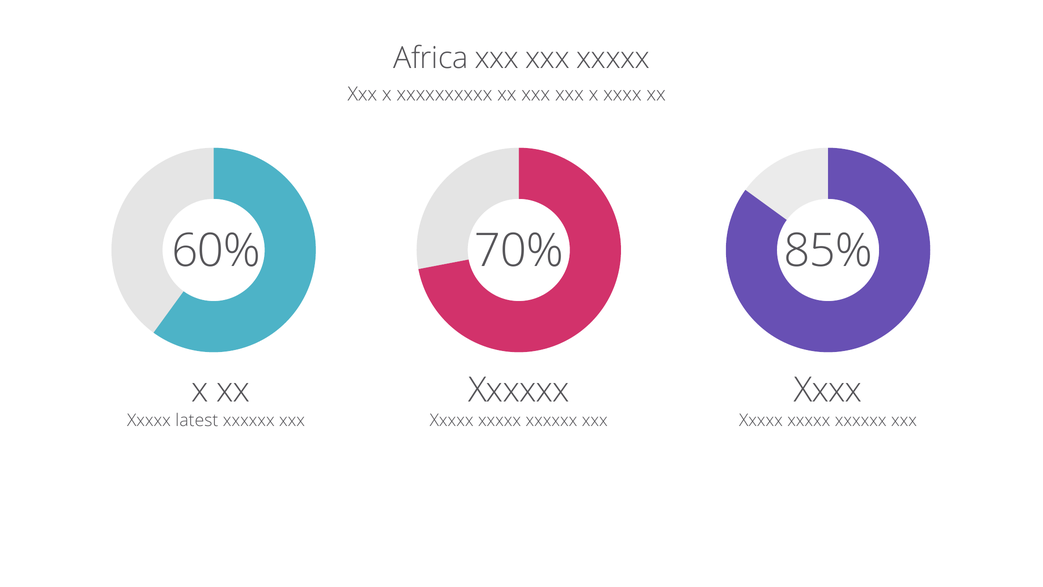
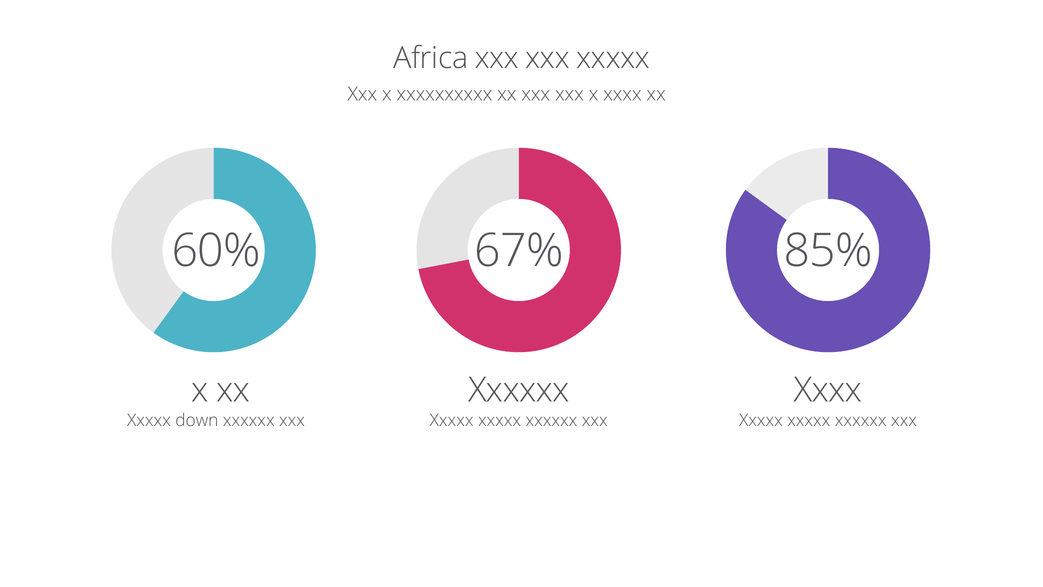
70%: 70% -> 67% (519, 251)
latest: latest -> down (197, 420)
